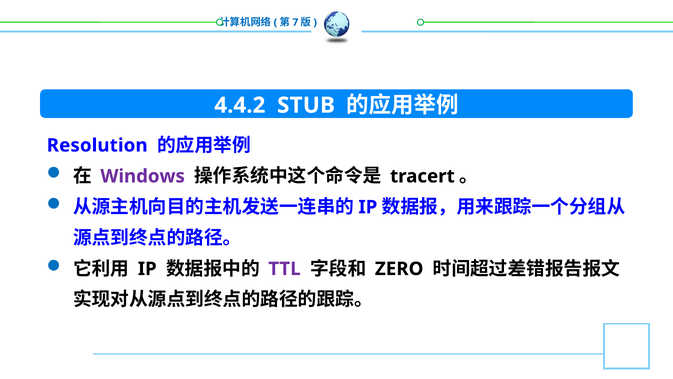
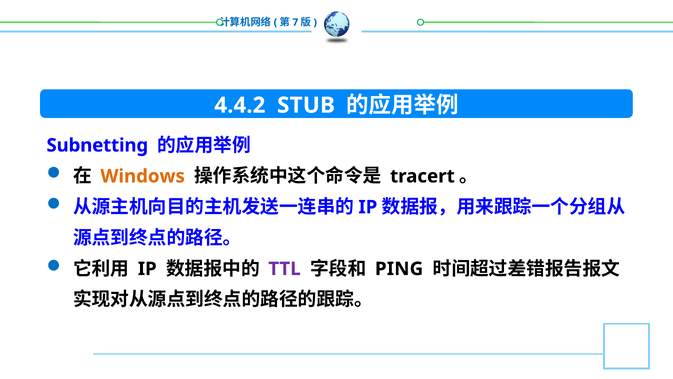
Resolution: Resolution -> Subnetting (97, 145)
Windows colour: purple -> orange (143, 176)
ZERO: ZERO -> PING (399, 269)
